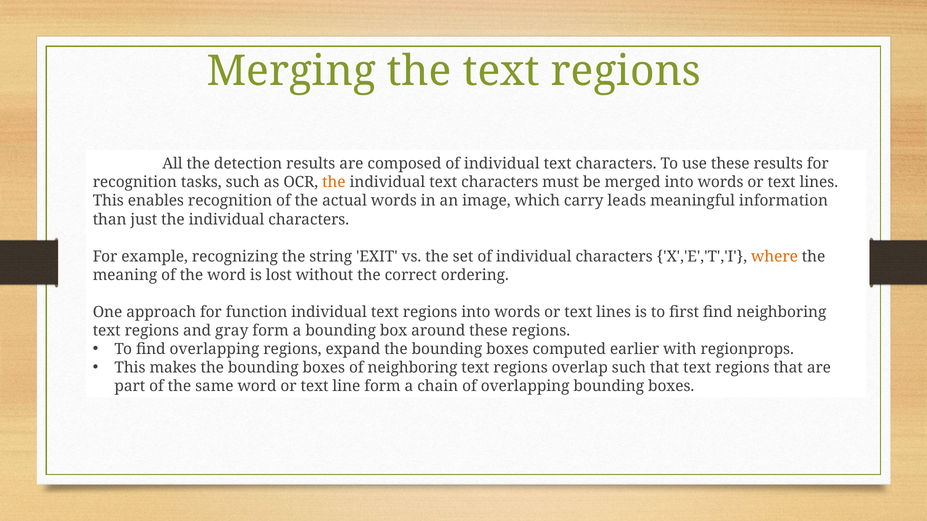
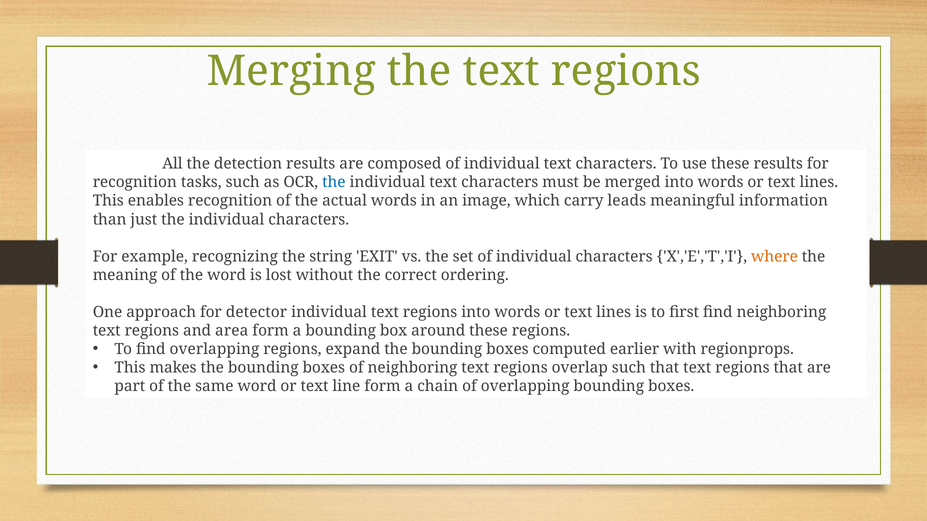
the colour: orange -> blue (334, 183)
function: function -> detector (256, 312)
gray: gray -> area (232, 331)
